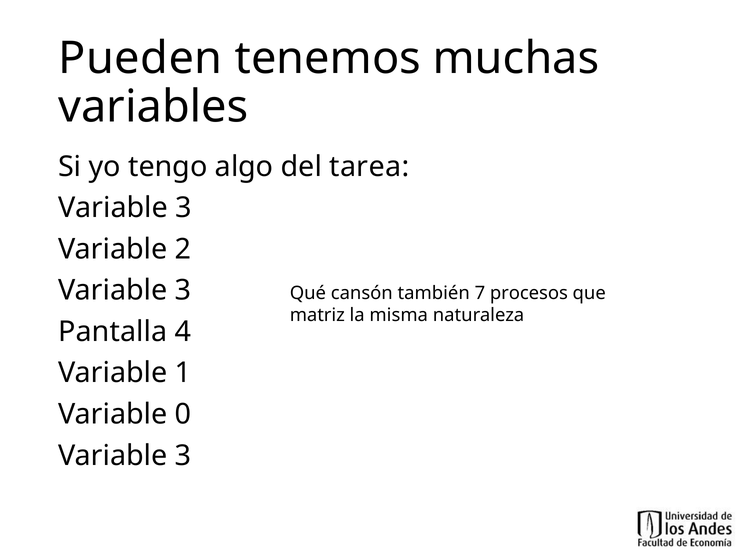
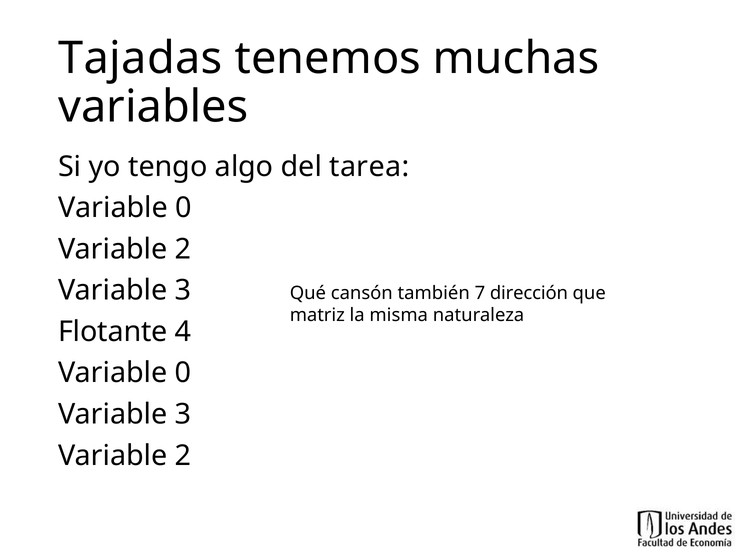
Pueden: Pueden -> Tajadas (140, 58)
3: 3 -> 0 (184, 208)
procesos: procesos -> dirección (529, 293)
Pantalla: Pantalla -> Flotante (113, 332)
1: 1 -> 0 (183, 373)
0: 0 -> 3 (183, 414)
3: 3 -> 2 (183, 456)
